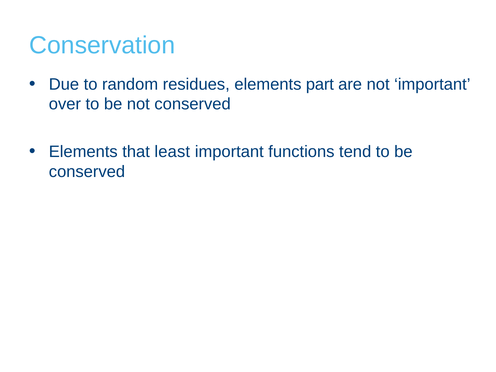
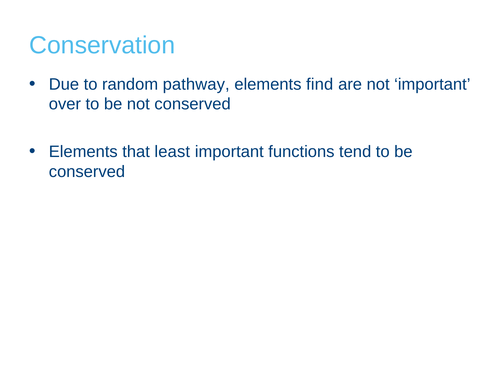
residues: residues -> pathway (196, 84)
part: part -> find (320, 84)
